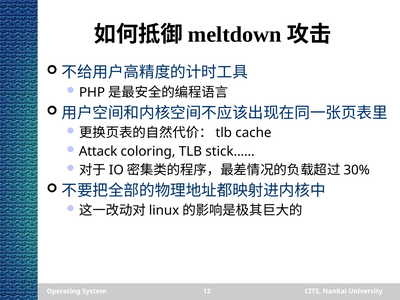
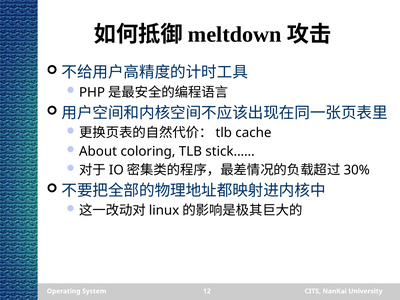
Attack: Attack -> About (98, 151)
